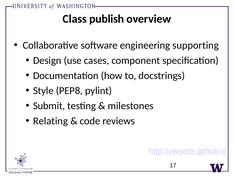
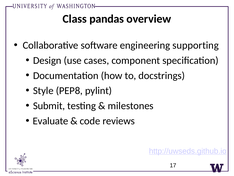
publish: publish -> pandas (107, 19)
Relating: Relating -> Evaluate (51, 121)
